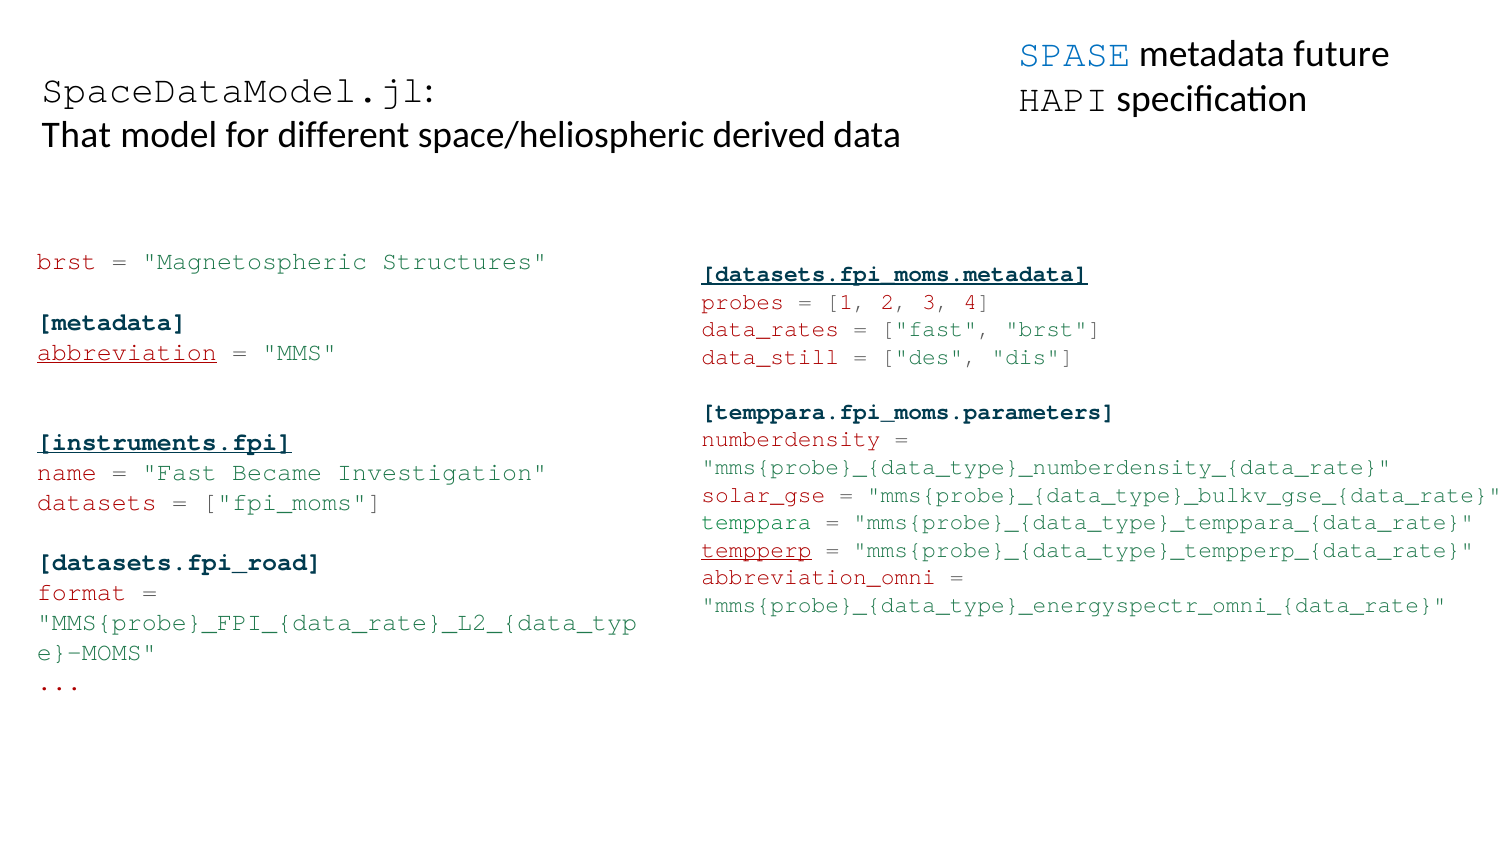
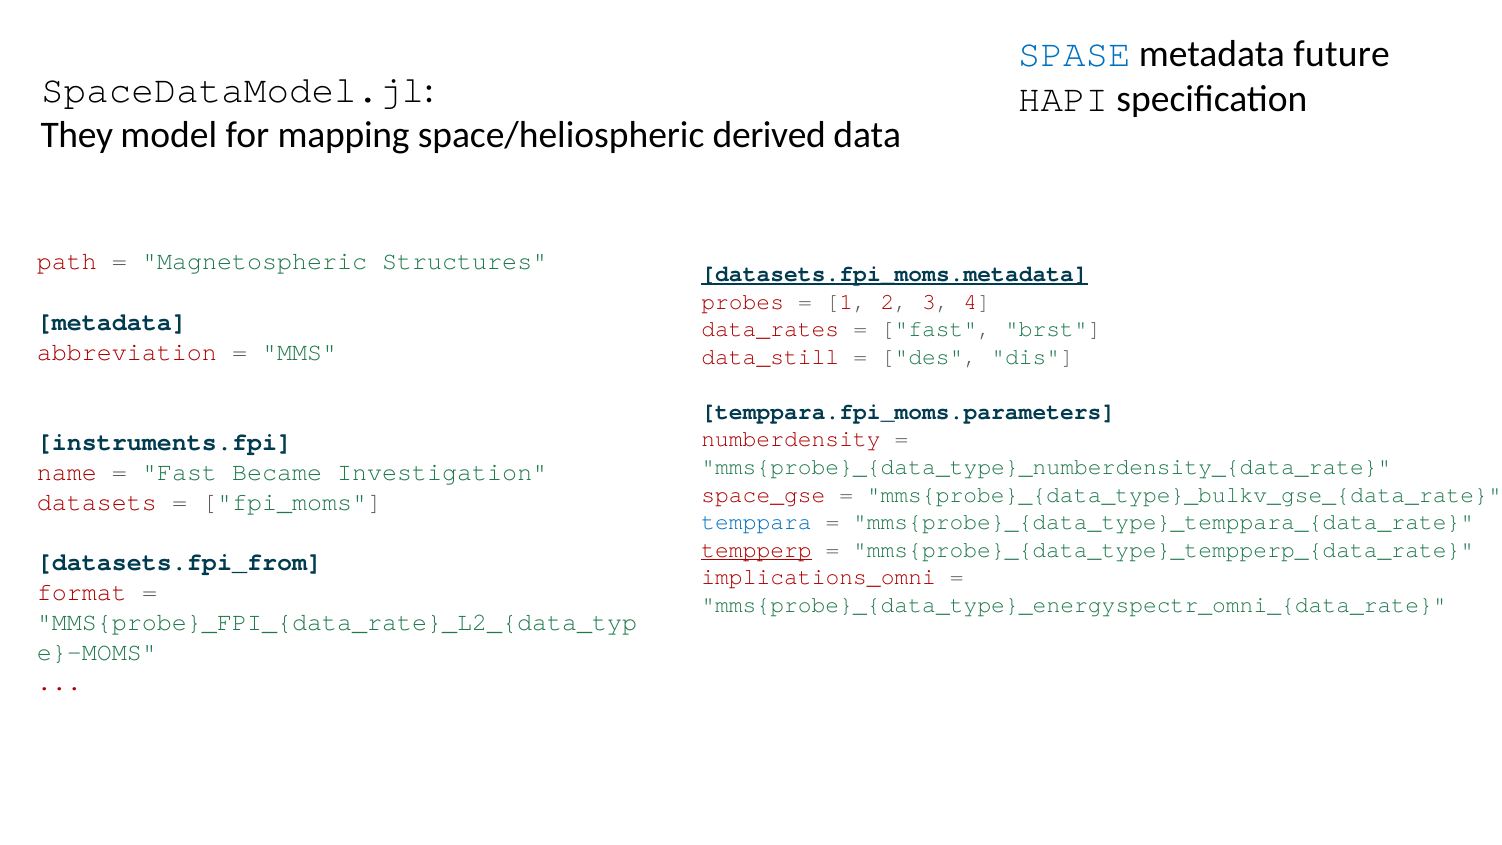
That: That -> They (77, 135)
different: different -> mapping (344, 135)
brst: brst -> path (67, 262)
abbreviation underline: present -> none (127, 352)
instruments.fpi underline: present -> none (164, 442)
solar_gse: solar_gse -> space_gse (763, 494)
temppara colour: green -> blue (757, 522)
datasets.fpi_road: datasets.fpi_road -> datasets.fpi_from (179, 562)
abbreviation_omni: abbreviation_omni -> implications_omni (819, 577)
